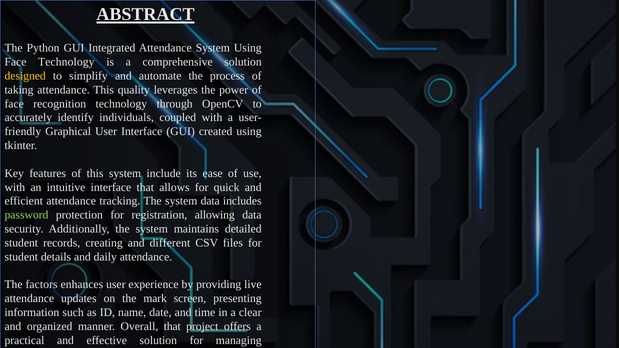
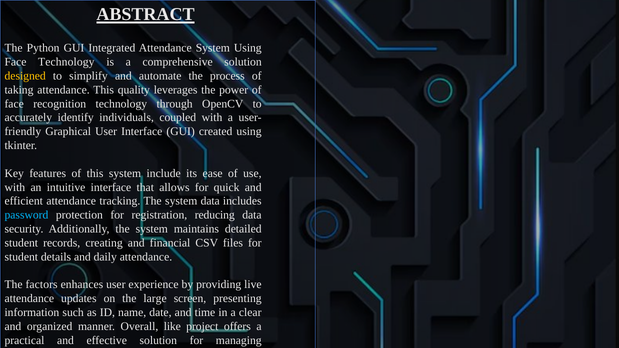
password colour: light green -> light blue (26, 215)
allowing: allowing -> reducing (215, 215)
different: different -> financial (170, 243)
mark: mark -> large (155, 299)
Overall that: that -> like (172, 327)
